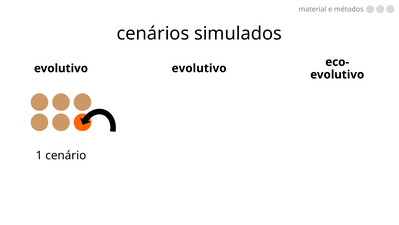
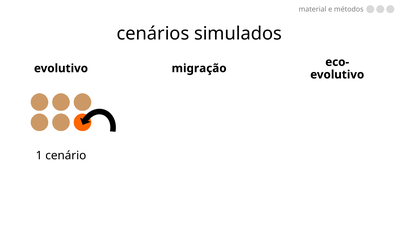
evolutivo evolutivo: evolutivo -> migração (199, 68)
